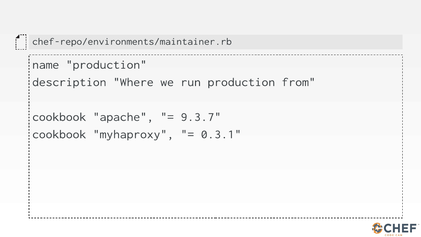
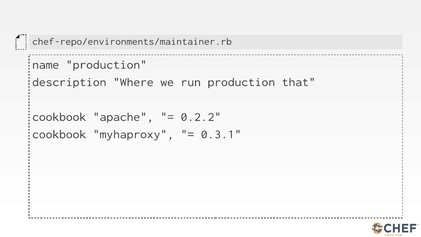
from: from -> that (299, 82)
9.3.7: 9.3.7 -> 0.2.2 (201, 117)
